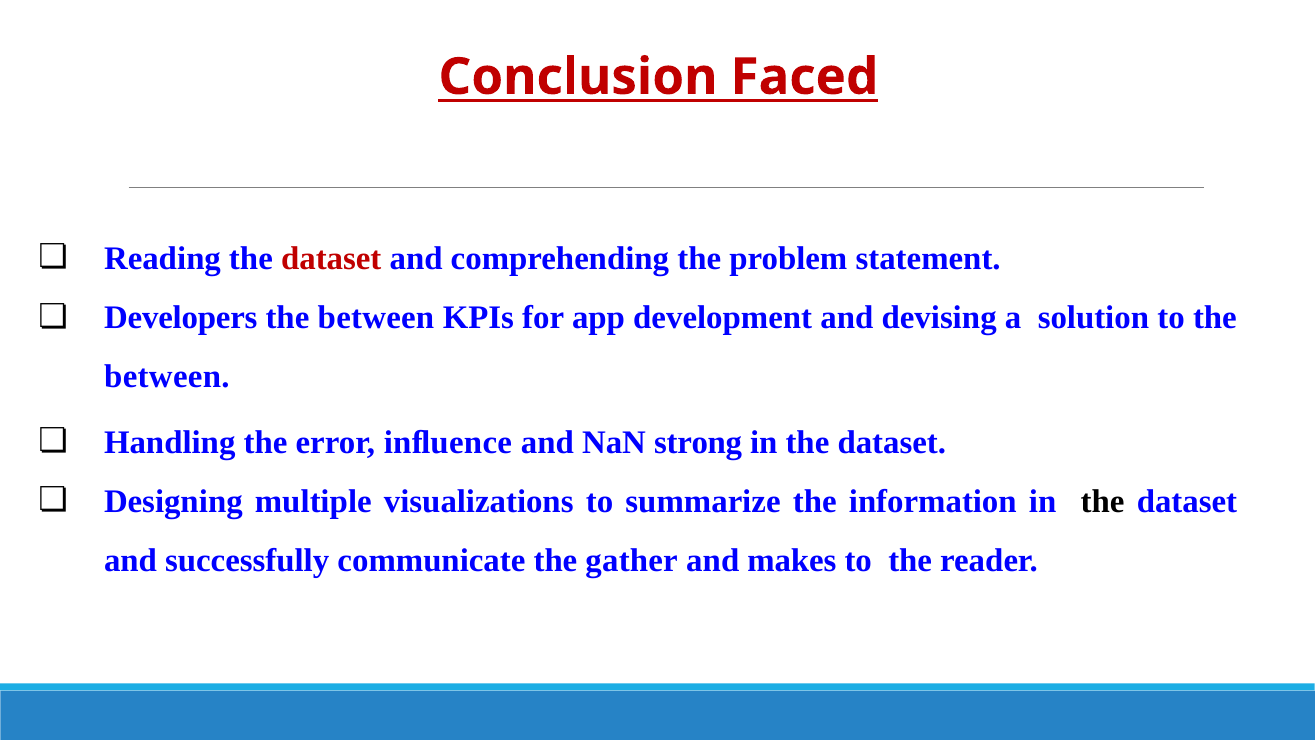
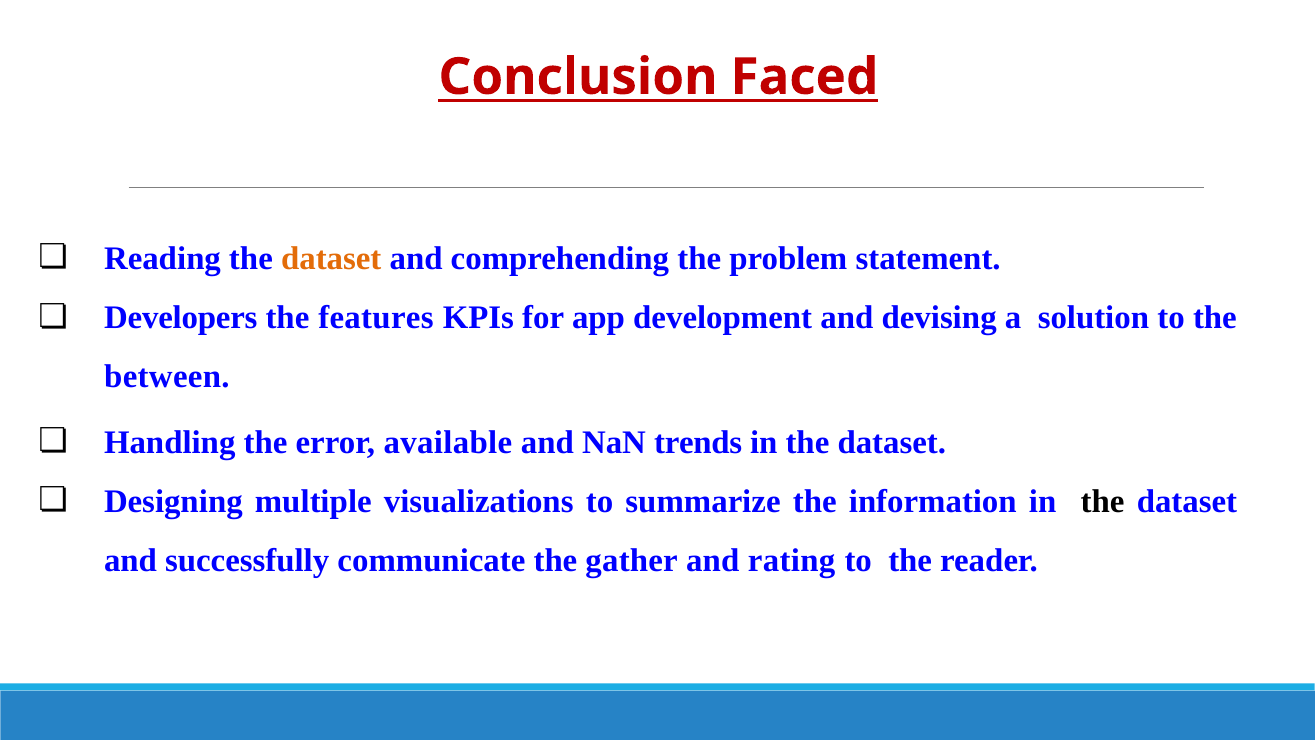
dataset colour: red -> orange (331, 259)
between: between -> features (376, 318)
inﬂuence: inﬂuence -> available (448, 442)
strong: strong -> trends (698, 442)
makes: makes -> rating (792, 560)
